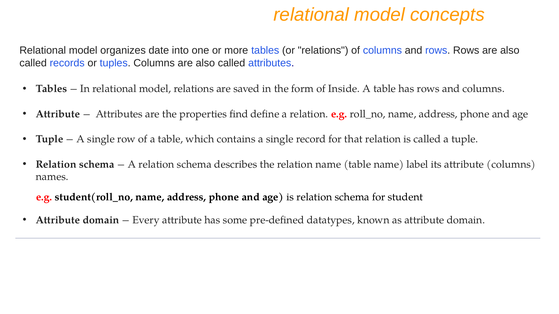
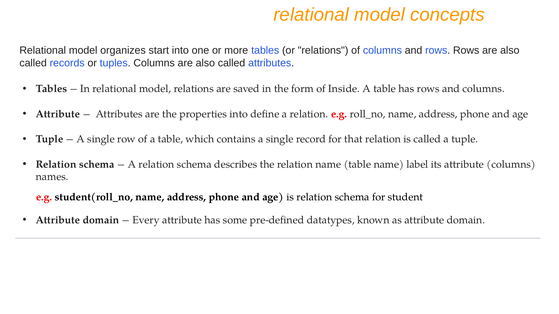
date: date -> start (159, 50)
properties find: find -> into (239, 114)
